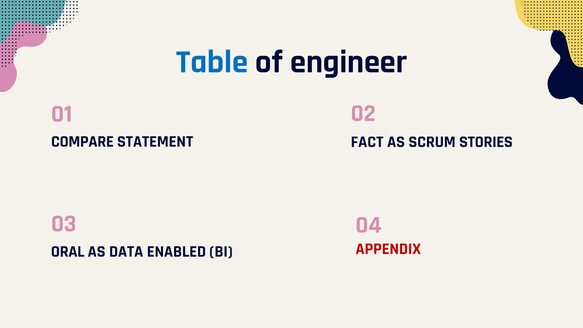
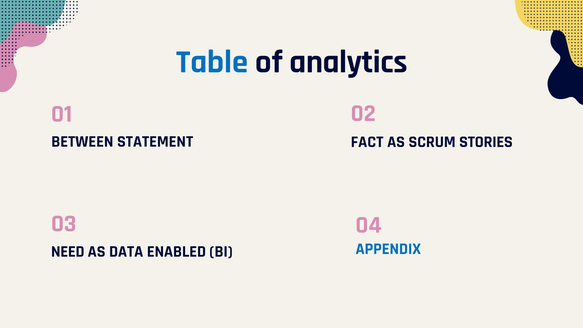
engineer: engineer -> analytics (349, 62)
COMPARE: COMPARE -> BETWEEN (82, 141)
APPENDIX colour: red -> blue (388, 249)
ORAL: ORAL -> NEED (68, 251)
